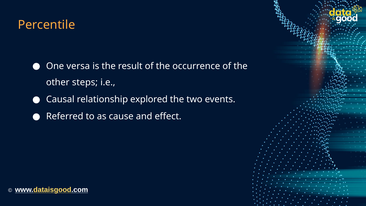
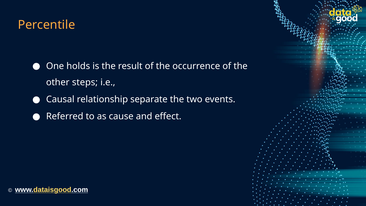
versa: versa -> holds (78, 66)
explored: explored -> separate (149, 99)
